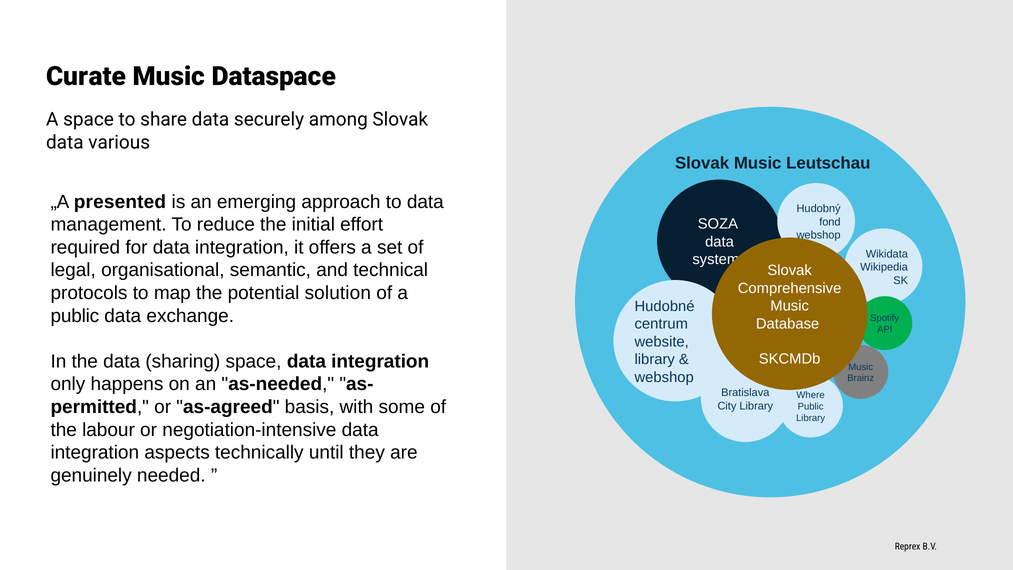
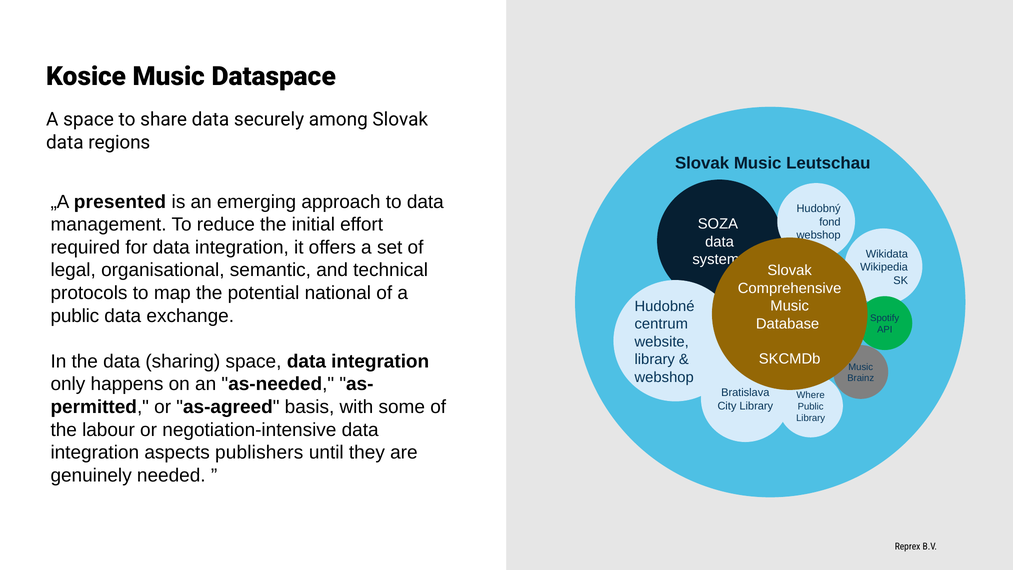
Curate: Curate -> Kosice (86, 76)
various: various -> regions (119, 142)
solution: solution -> national (338, 293)
technically: technically -> publishers (259, 452)
